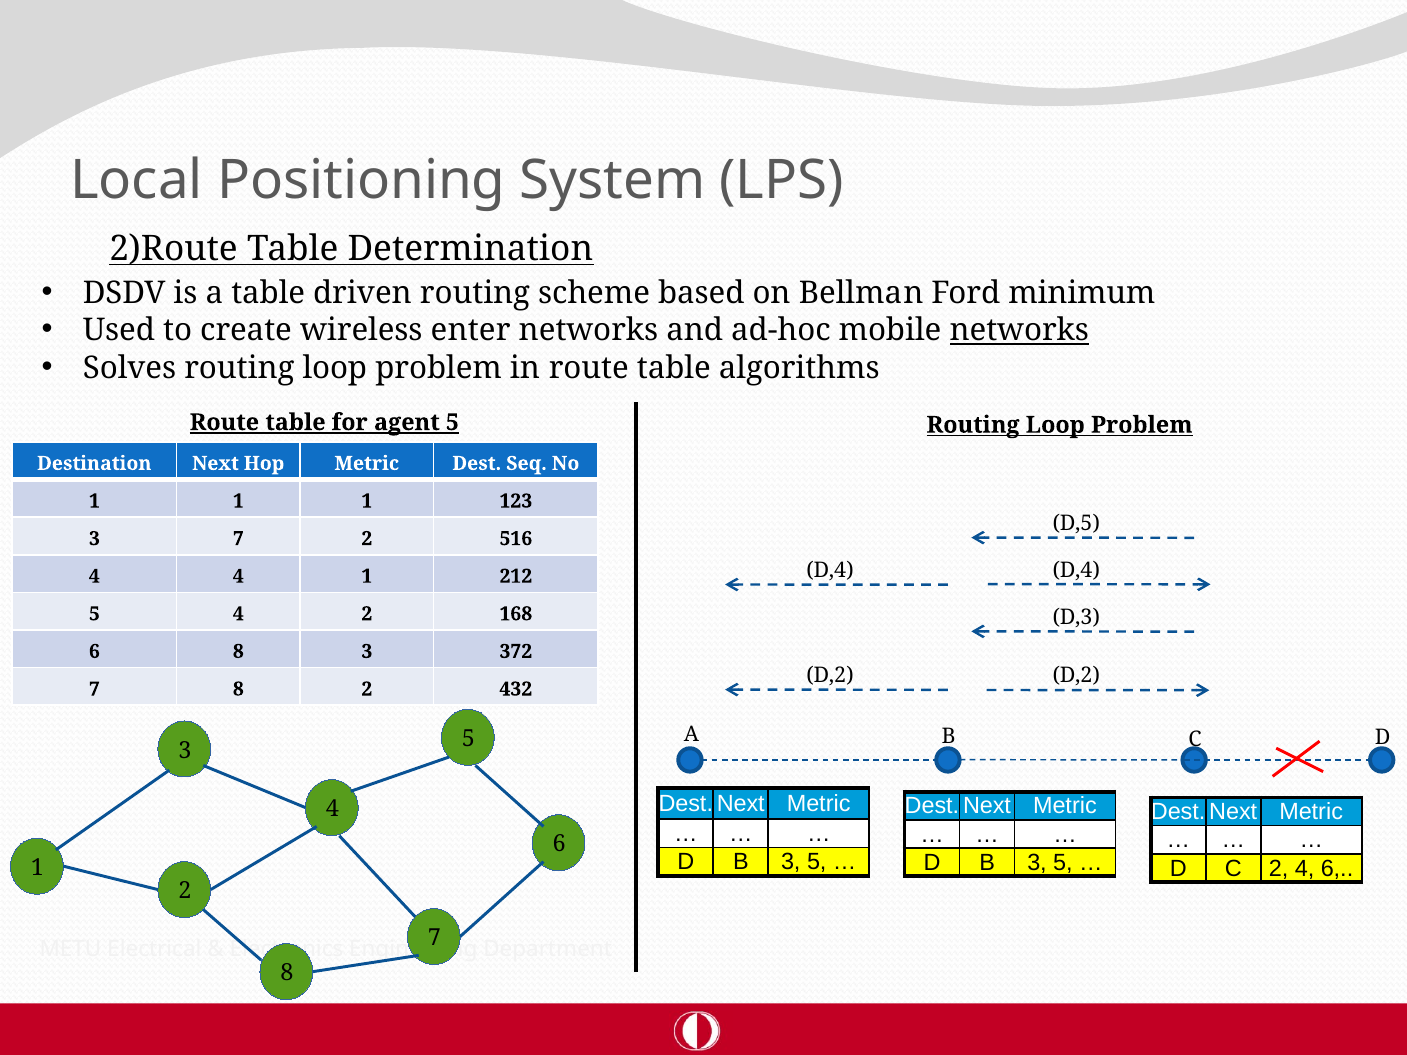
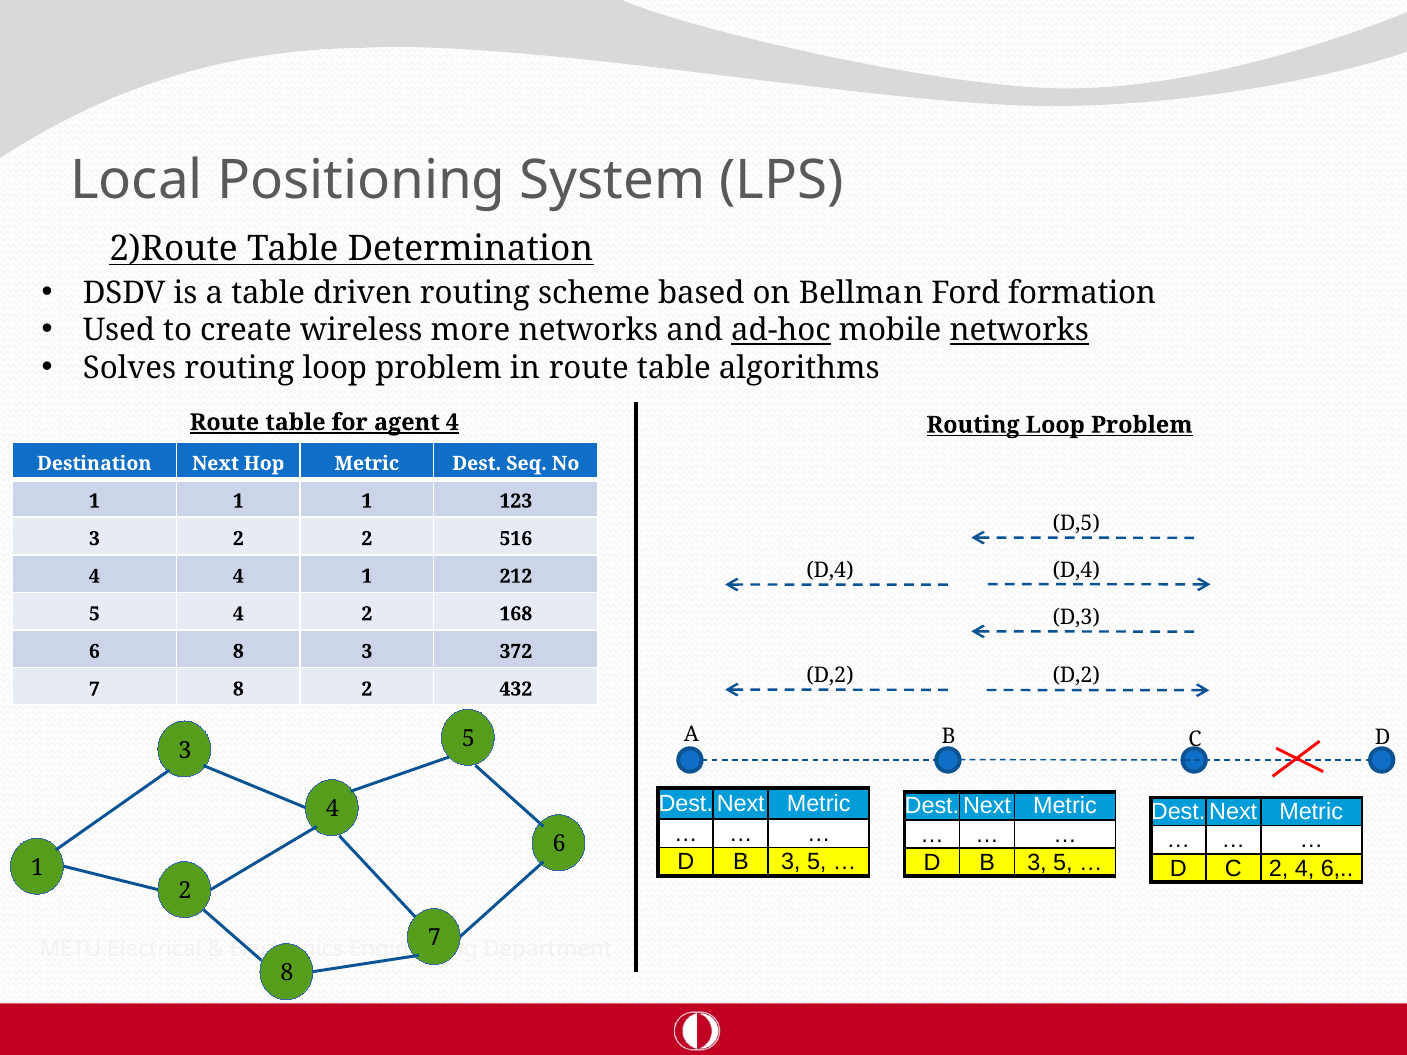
minimum: minimum -> formation (1082, 293)
enter: enter -> more (471, 330)
ad-hoc underline: none -> present (781, 330)
agent 5: 5 -> 4 (452, 422)
3 7: 7 -> 2 (238, 539)
